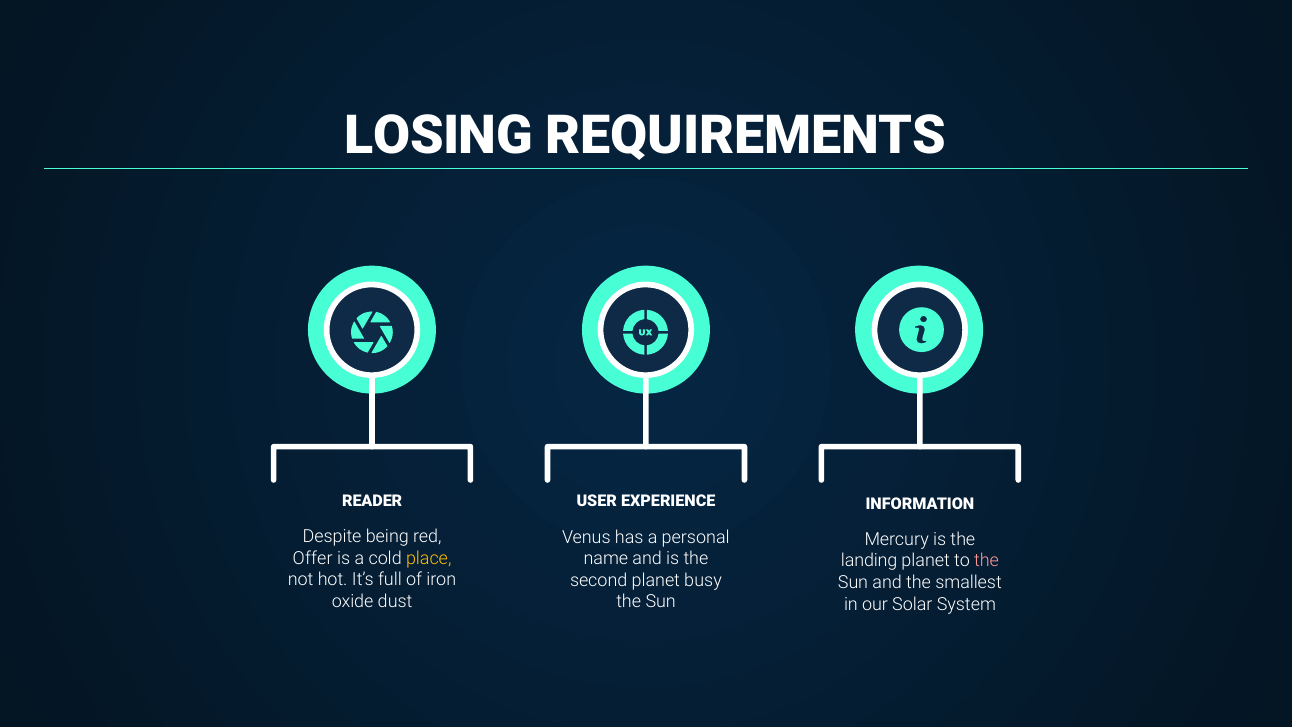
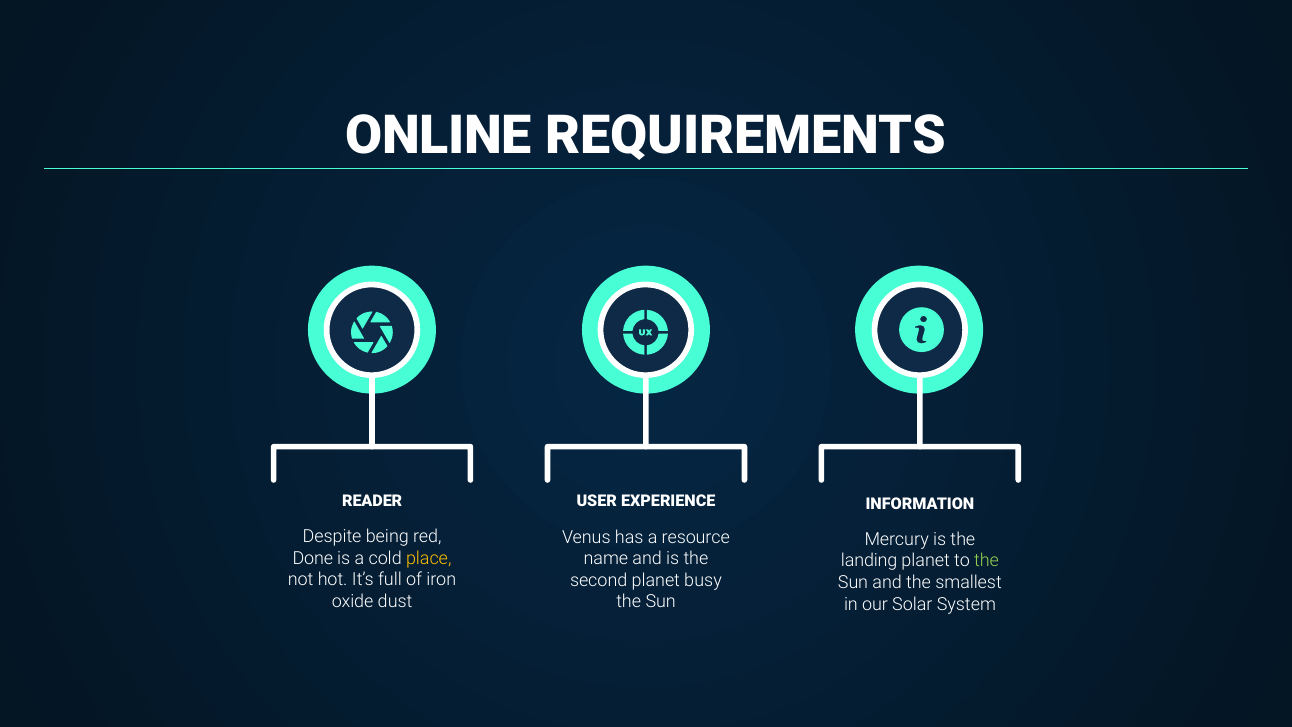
LOSING: LOSING -> ONLINE (439, 135)
personal: personal -> resource (696, 537)
Offer: Offer -> Done (313, 558)
the colour: pink -> light green (987, 561)
